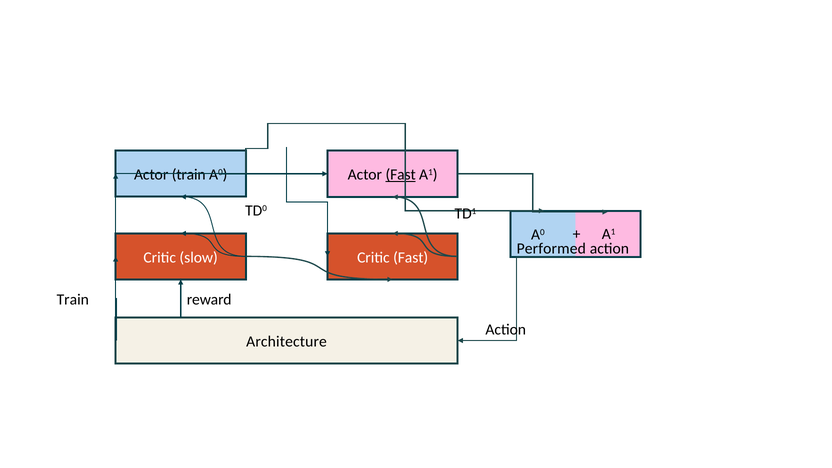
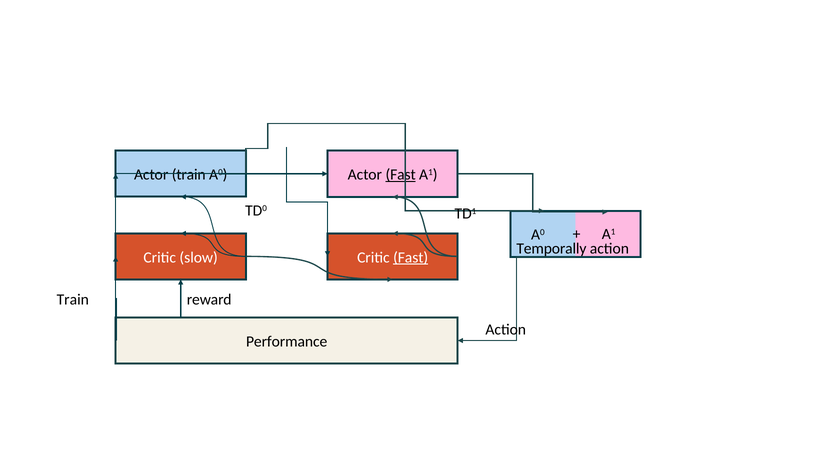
Performed: Performed -> Temporally (551, 249)
Fast underline: none -> present (411, 257)
Architecture: Architecture -> Performance (287, 342)
